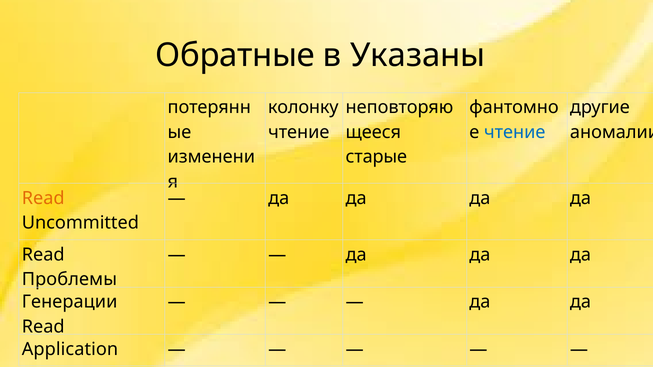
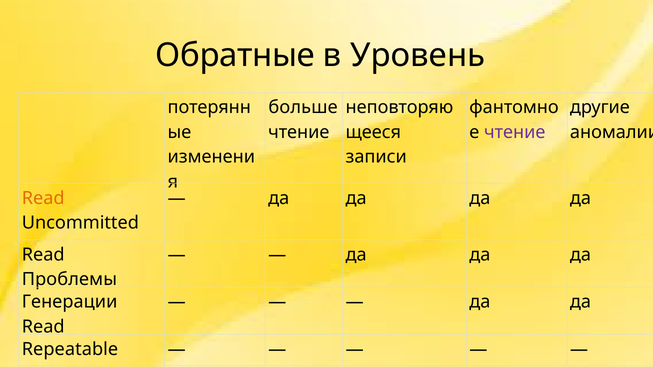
Указаны: Указаны -> Уровень (418, 56)
колонку: колонку -> больше (303, 108)
чтение colour: blue -> purple (515, 132)
старые: старые -> записи (376, 157)
Application: Application -> Repeatable (70, 349)
